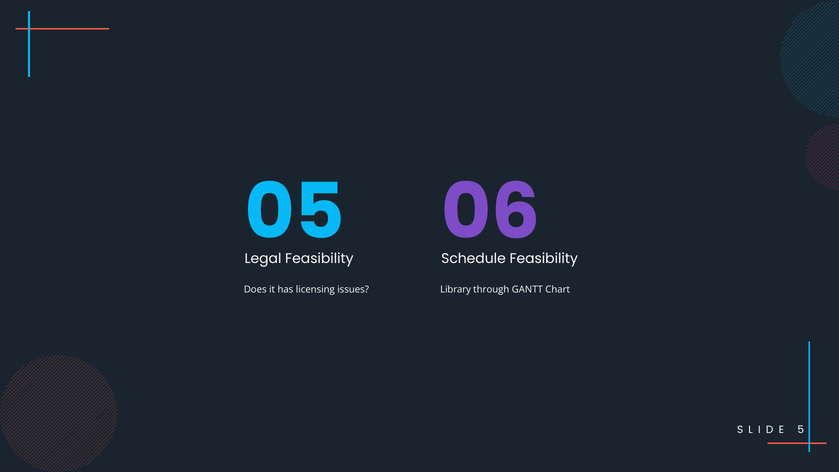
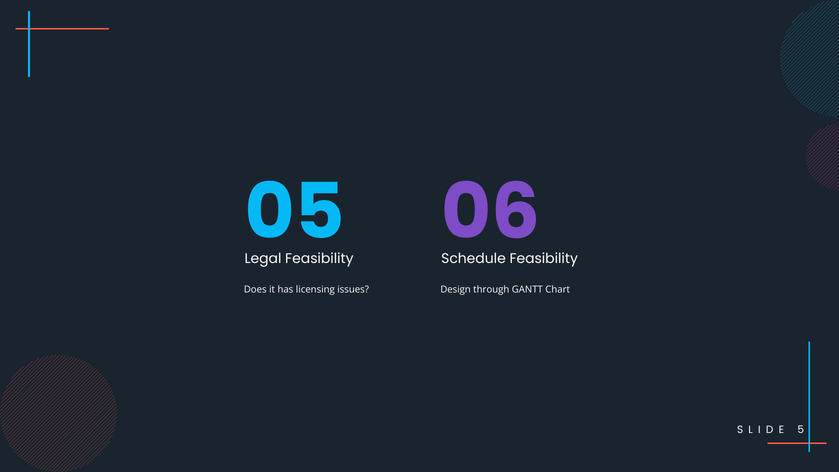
Library: Library -> Design (456, 289)
